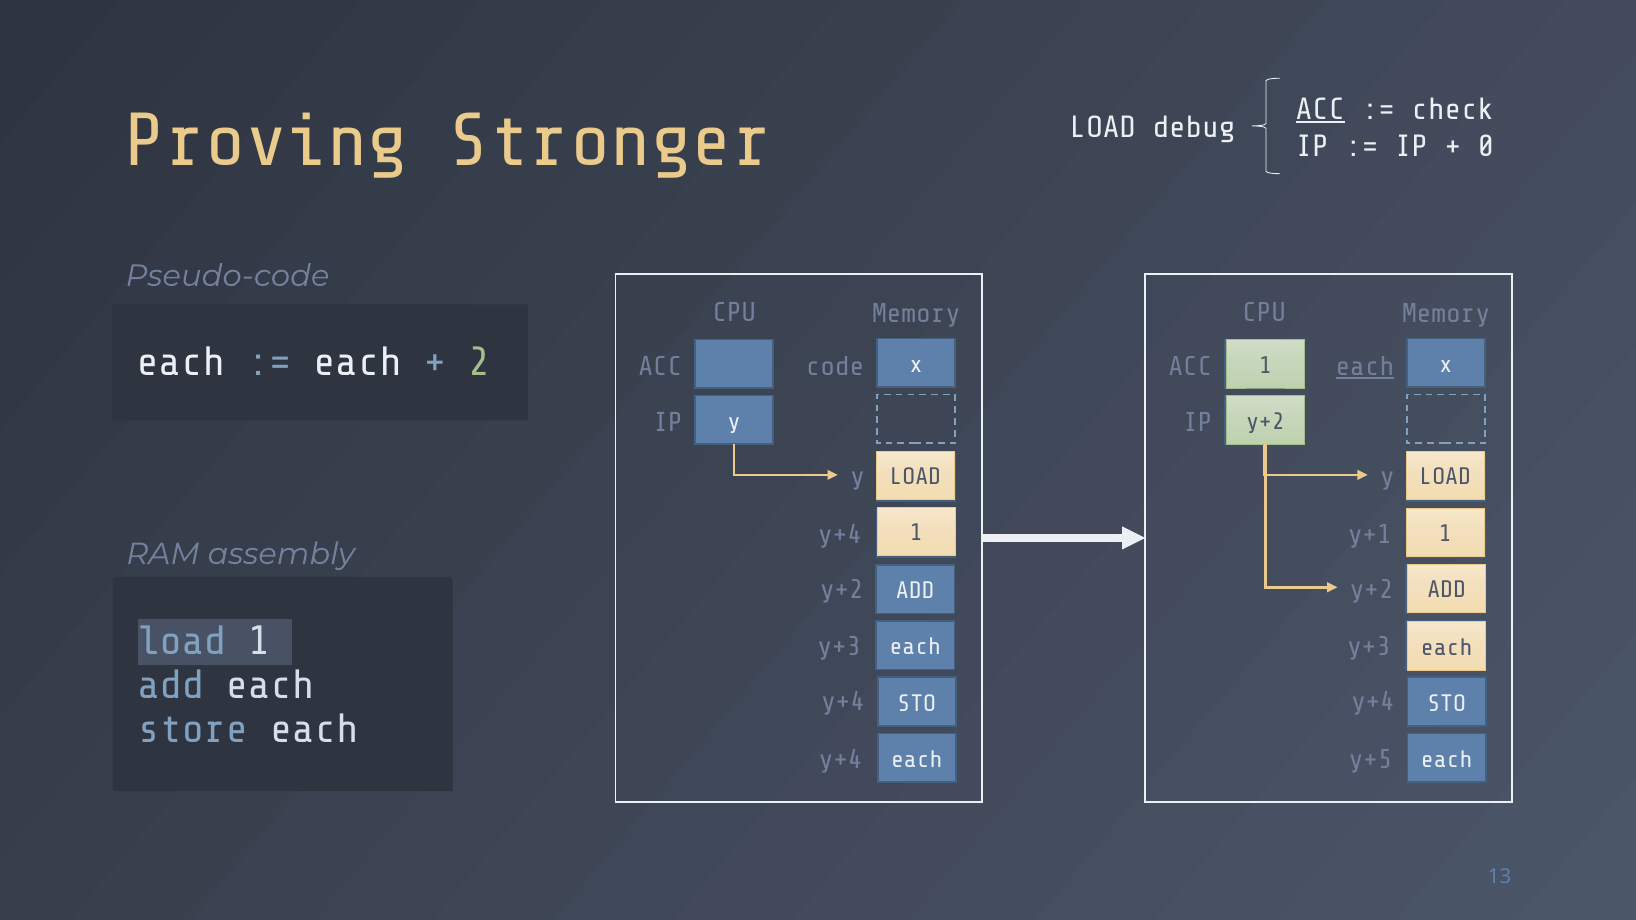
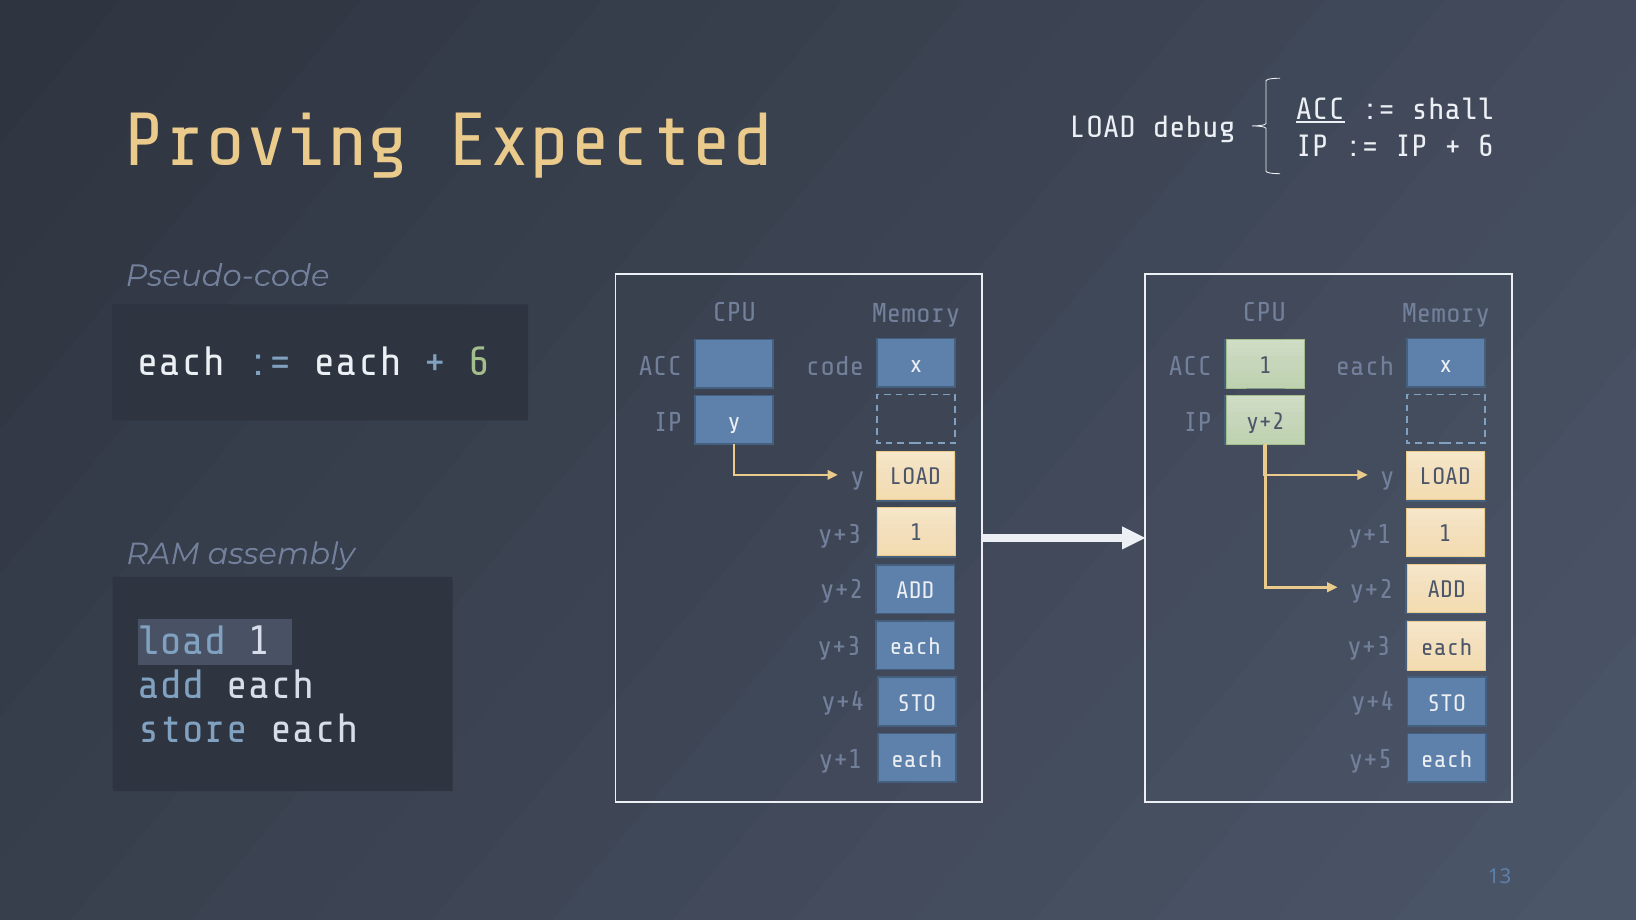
check: check -> shall (1453, 109)
Stronger: Stronger -> Expected (611, 141)
0: 0 -> 6 (1486, 146)
2: 2 -> 6 (479, 362)
each underline: present -> none (1365, 366)
y+4: y+4 -> y+3 (840, 535)
y+4: y+4 -> y+1 (841, 760)
